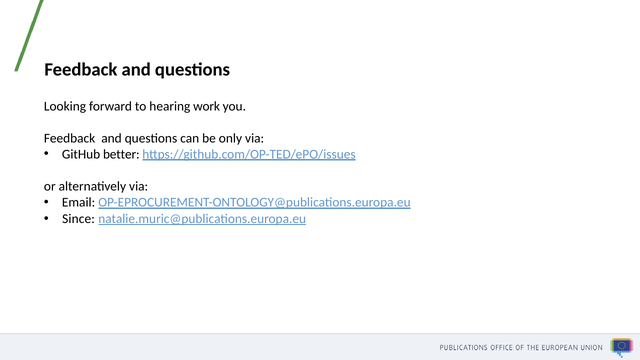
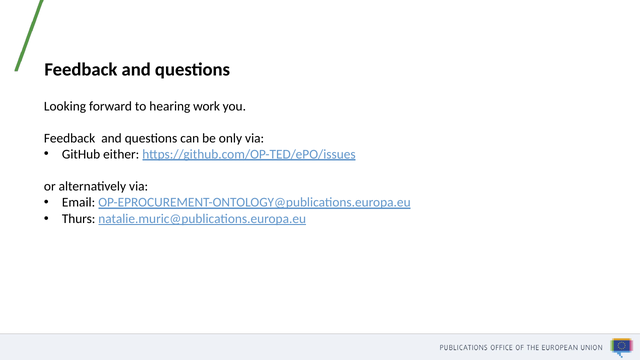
better: better -> either (121, 154)
Since: Since -> Thurs (79, 219)
